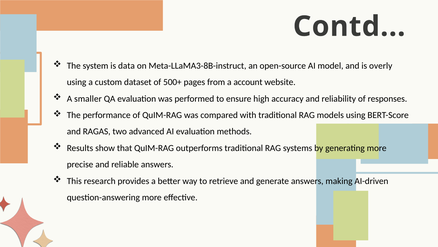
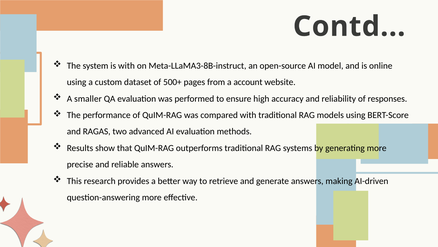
is data: data -> with (126, 66)
overly: overly -> online (381, 66)
